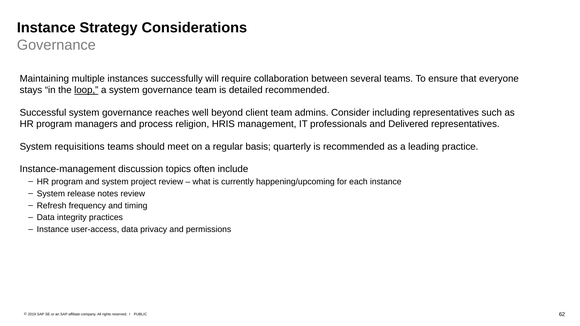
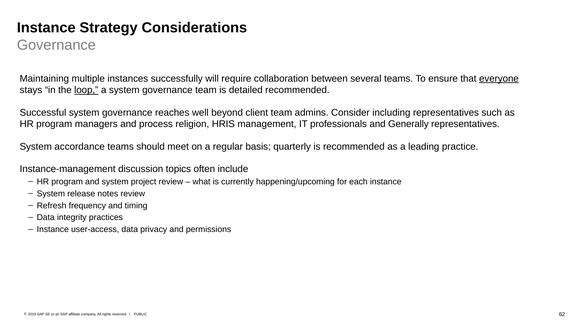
everyone underline: none -> present (499, 79)
Delivered: Delivered -> Generally (408, 124)
requisitions: requisitions -> accordance (80, 147)
